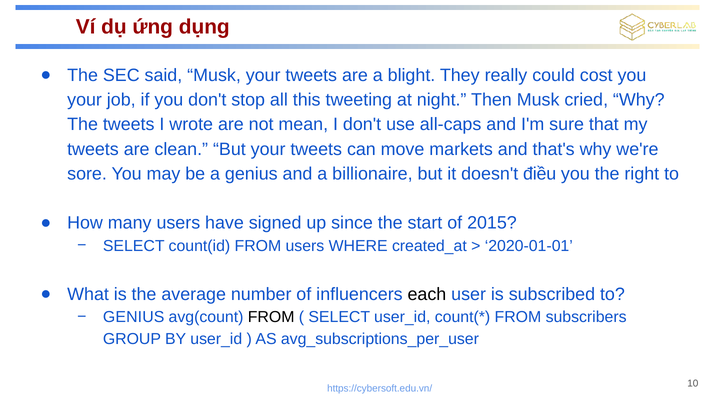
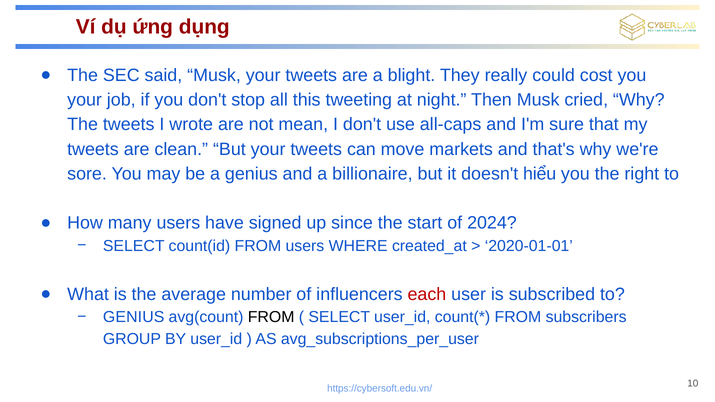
điều: điều -> hiểu (540, 174)
2015: 2015 -> 2024 (492, 223)
each colour: black -> red (427, 294)
